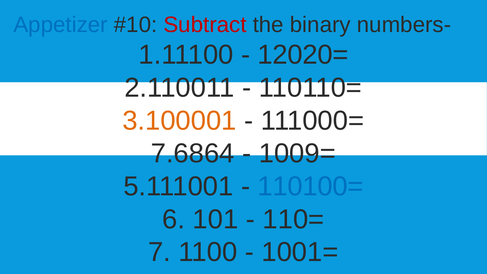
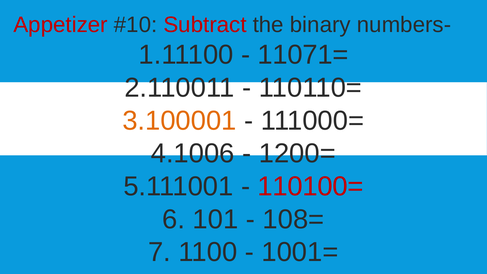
Appetizer colour: blue -> red (61, 25)
12020=: 12020= -> 11071= (303, 55)
7.6864: 7.6864 -> 4.1006 (193, 154)
1009=: 1009= -> 1200= (297, 154)
110100= colour: blue -> red (310, 186)
110=: 110= -> 108= (293, 219)
